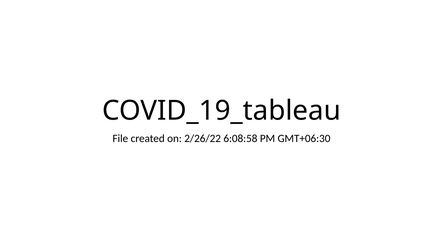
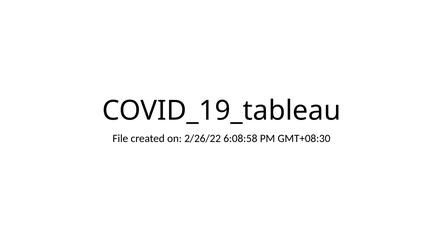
GMT+06:30: GMT+06:30 -> GMT+08:30 (304, 138)
